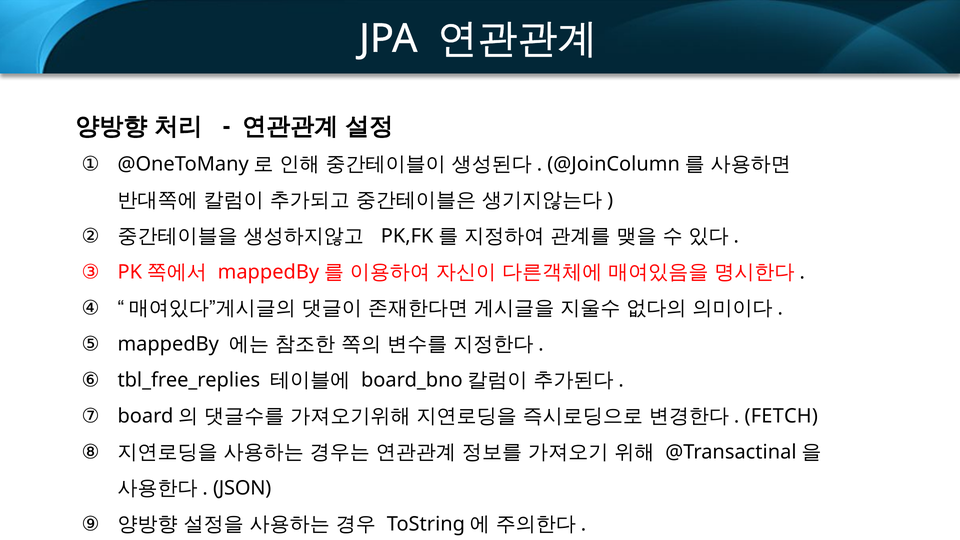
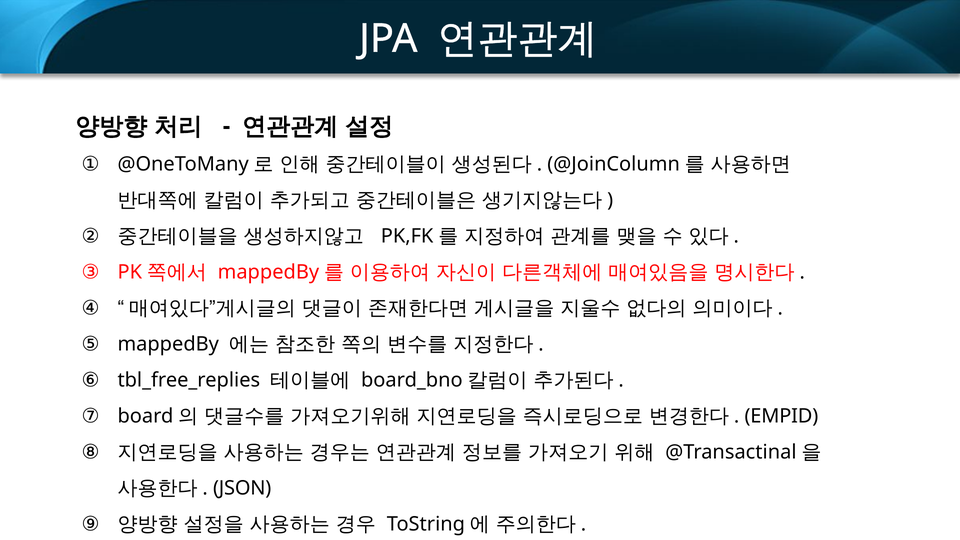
FETCH: FETCH -> EMPID (781, 416)
